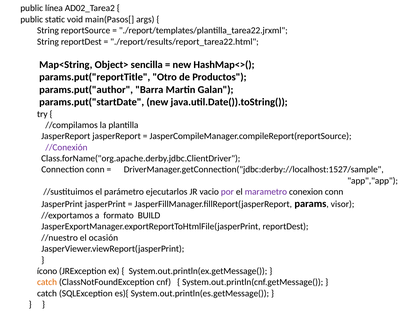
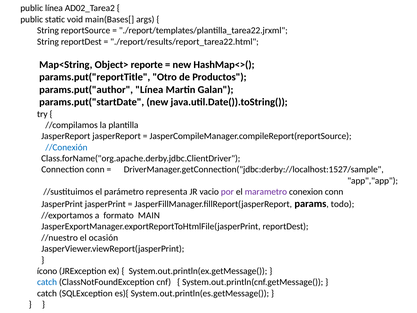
main(Pasos[: main(Pasos[ -> main(Bases[ (110, 19)
sencilla: sencilla -> reporte (147, 65)
params.put("author Barra: Barra -> Línea (149, 90)
//Conexión colour: purple -> blue (66, 147)
ejecutarlos: ejecutarlos -> representa (167, 192)
visor: visor -> todo (343, 204)
BUILD: BUILD -> MAIN (149, 215)
catch colour: orange -> blue (47, 282)
